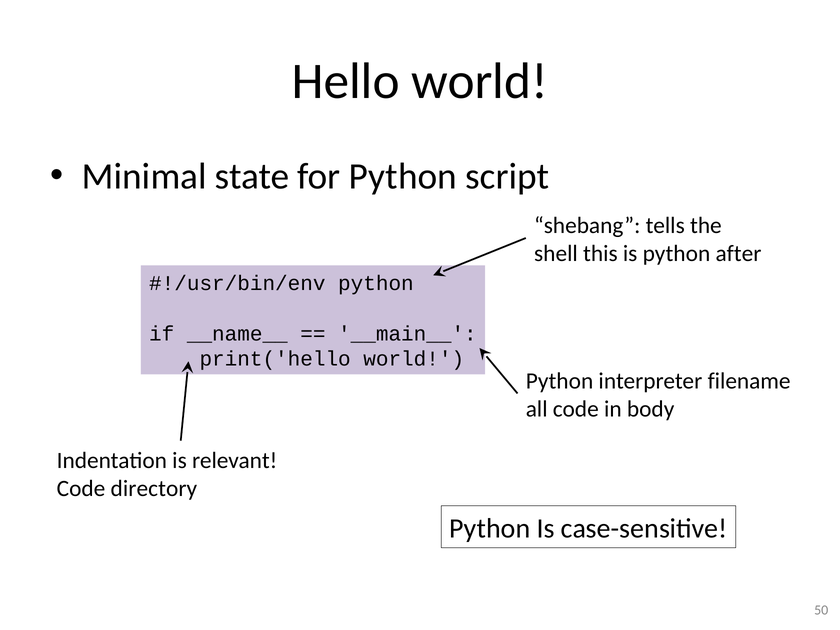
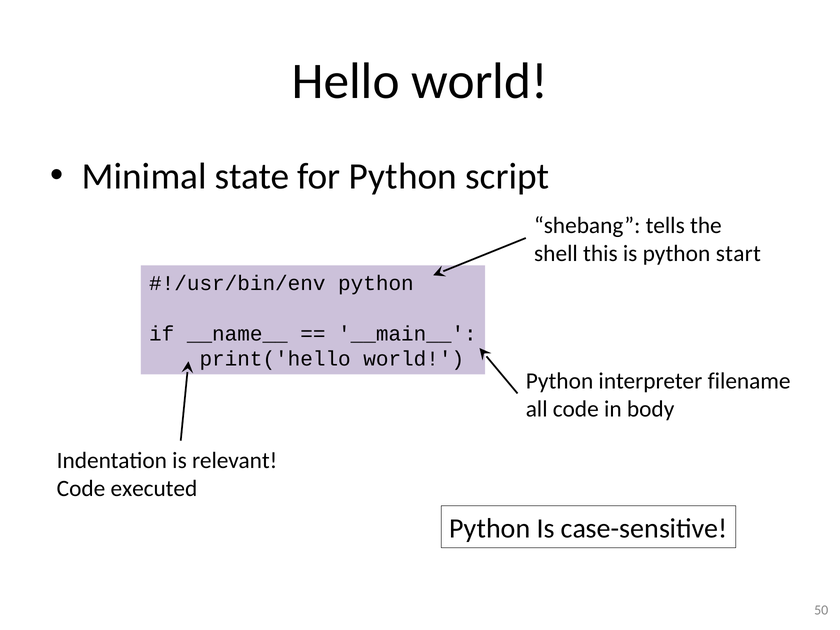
after: after -> start (738, 254)
directory: directory -> executed (154, 488)
